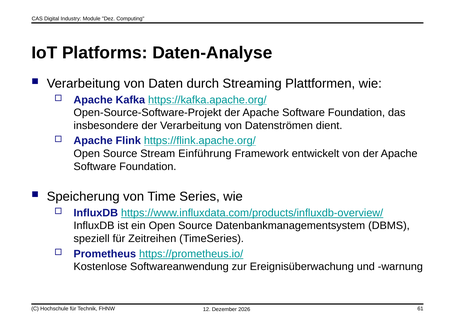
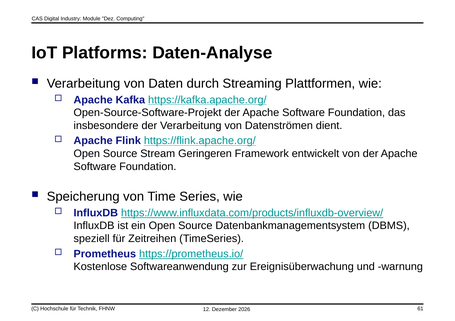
Einführung: Einführung -> Geringeren (205, 154)
